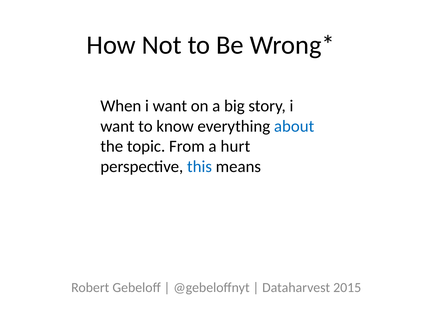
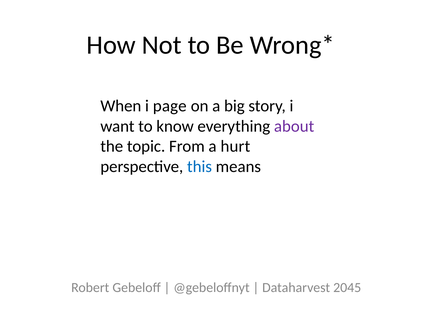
When i want: want -> page (170, 106)
about colour: blue -> purple (294, 126)
2015: 2015 -> 2045 (347, 287)
